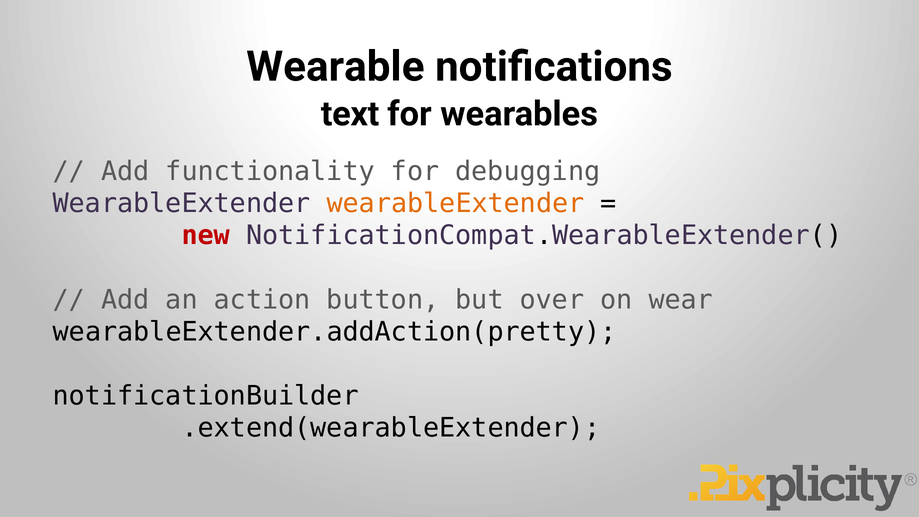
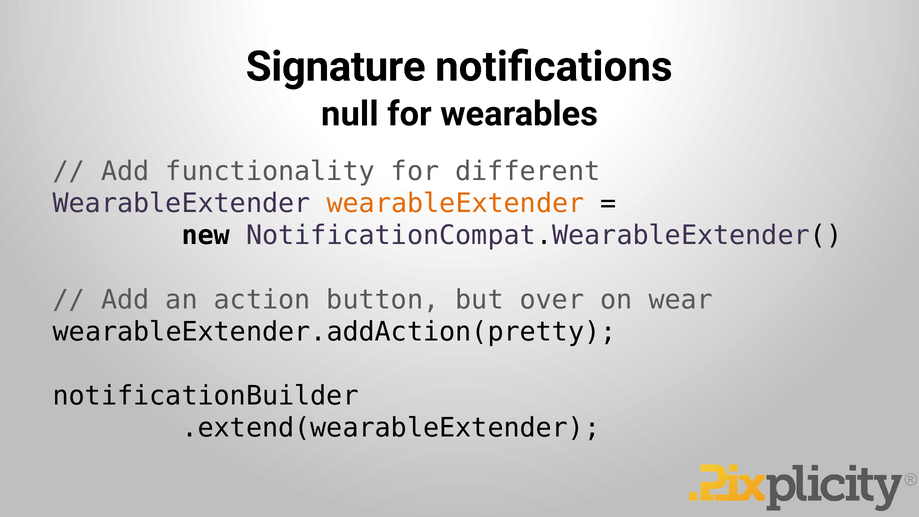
Wearable: Wearable -> Signature (336, 67)
text: text -> null (350, 114)
debugging: debugging -> different (528, 171)
new colour: red -> black (206, 235)
